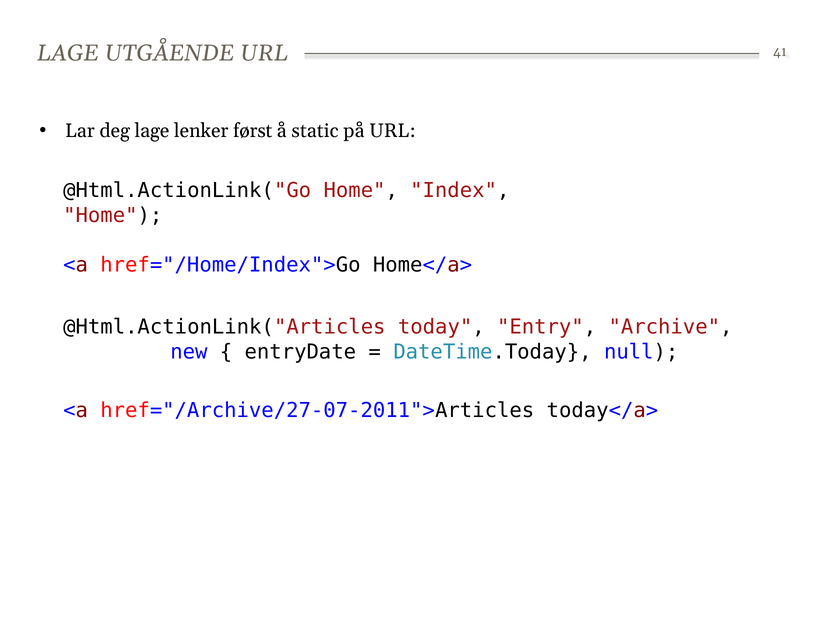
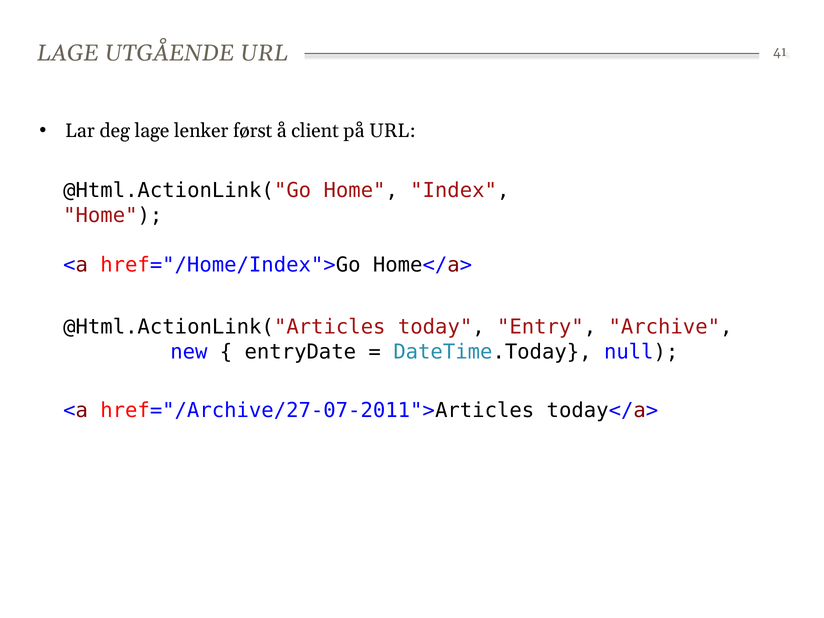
static: static -> client (315, 131)
